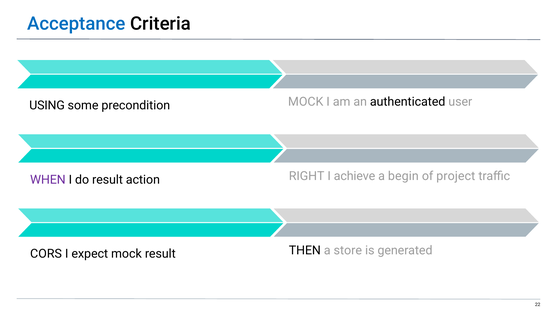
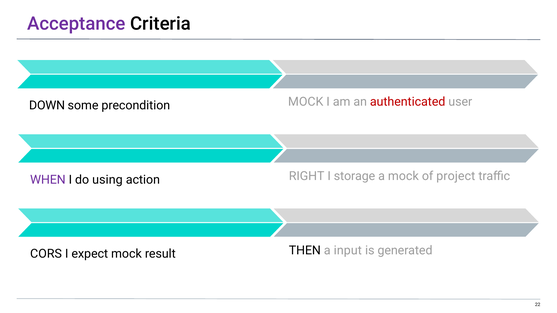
Acceptance colour: blue -> purple (76, 24)
authenticated colour: black -> red (408, 102)
USING: USING -> DOWN (47, 106)
achieve: achieve -> storage (355, 176)
a begin: begin -> mock (403, 176)
do result: result -> using (107, 180)
store: store -> input (348, 251)
